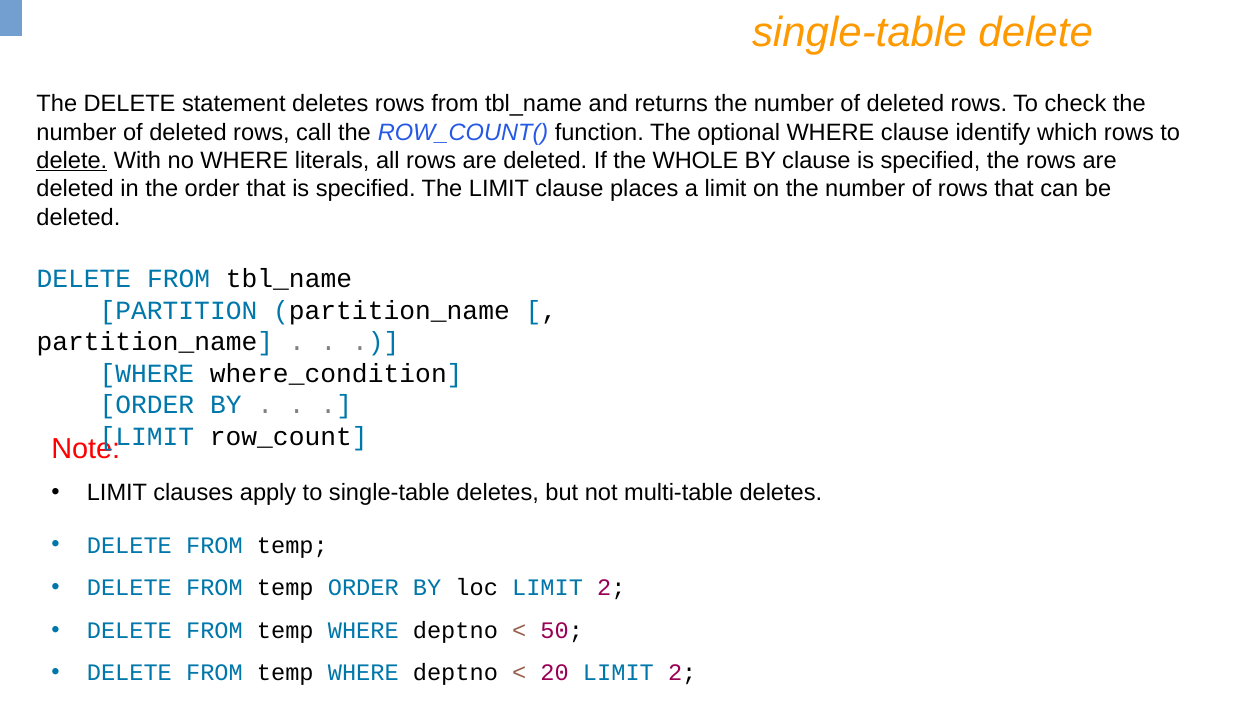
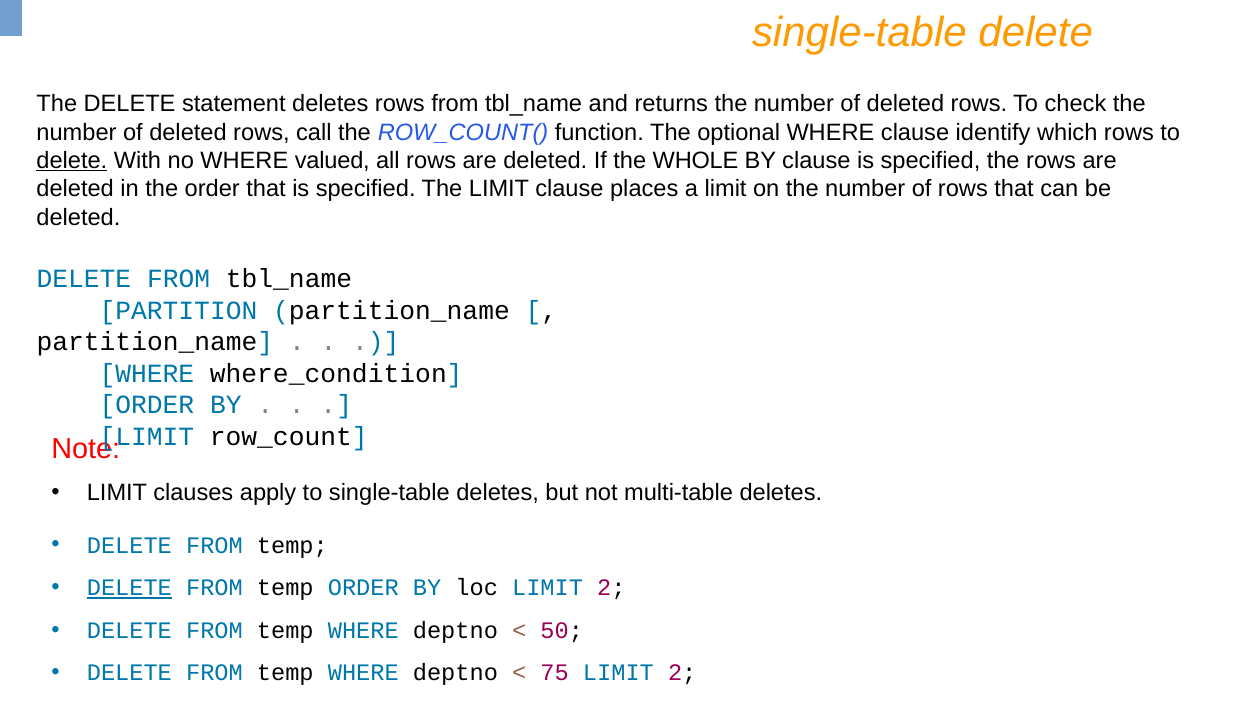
literals: literals -> valued (332, 161)
DELETE underline: none -> present (129, 588)
20: 20 -> 75 (555, 673)
